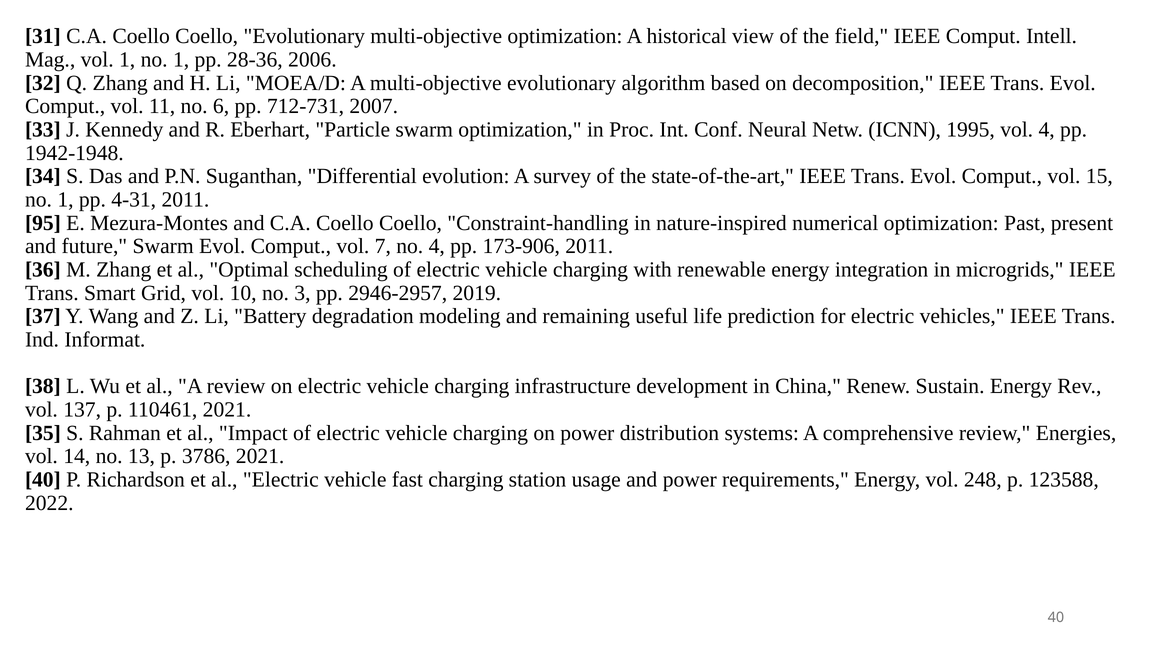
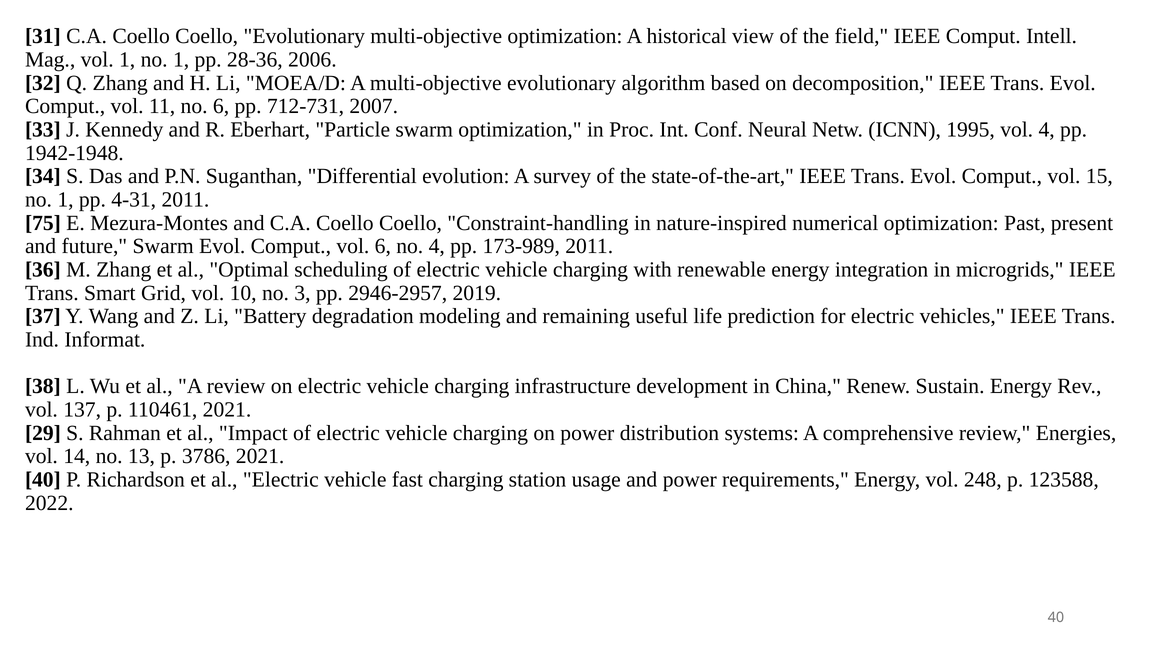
95: 95 -> 75 (43, 223)
vol 7: 7 -> 6 (383, 246)
173-906: 173-906 -> 173-989 (521, 246)
35: 35 -> 29 (43, 433)
